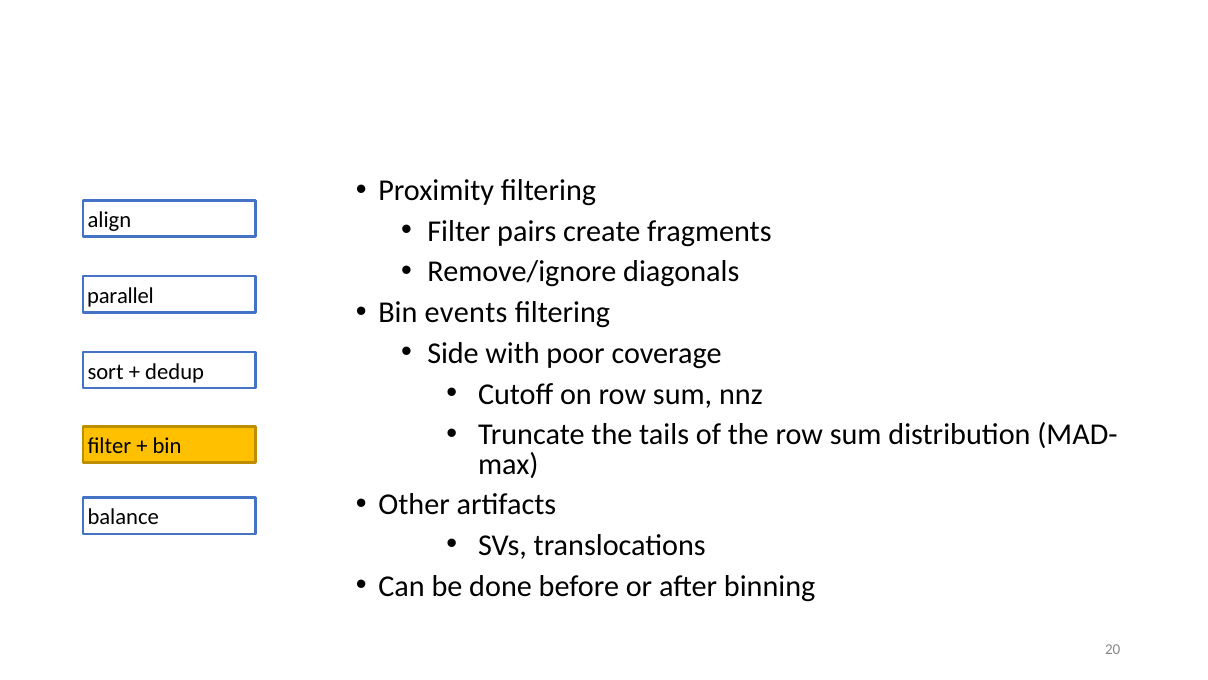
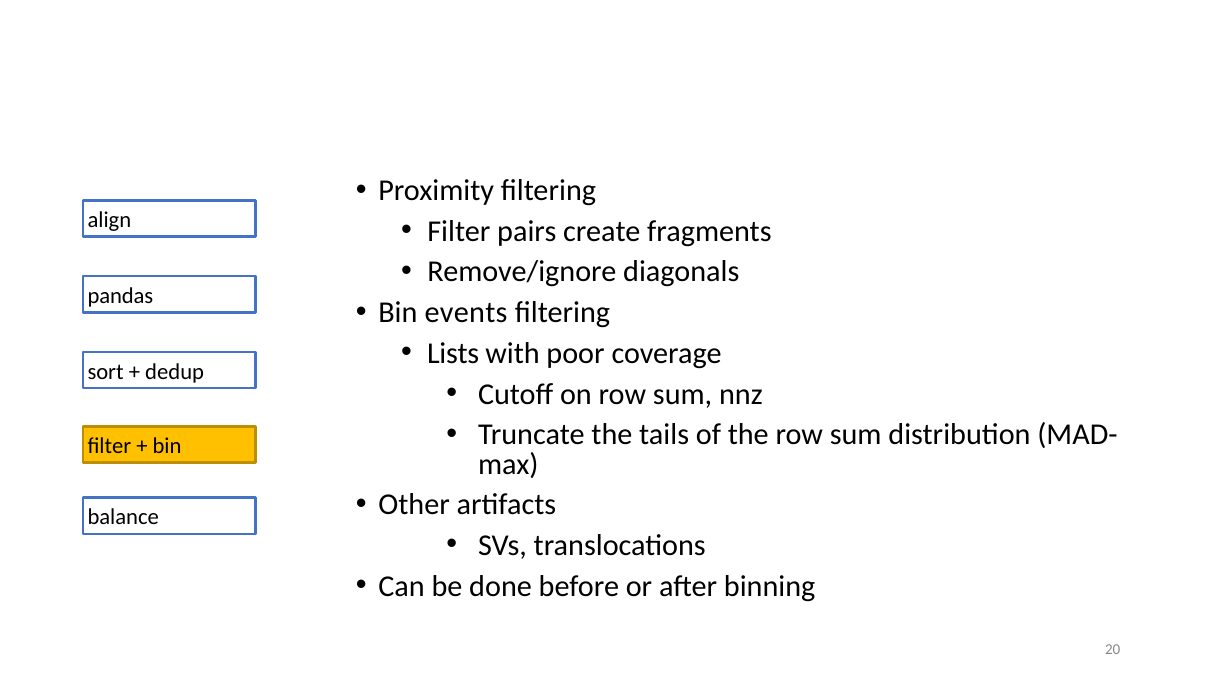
parallel: parallel -> pandas (120, 296)
Side: Side -> Lists (453, 353)
